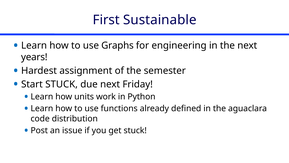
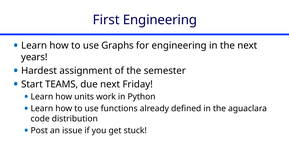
First Sustainable: Sustainable -> Engineering (160, 20)
Start STUCK: STUCK -> TEAMS (62, 84)
